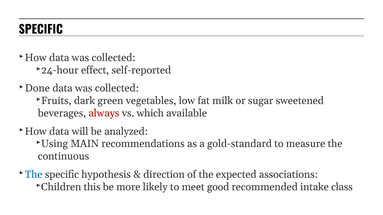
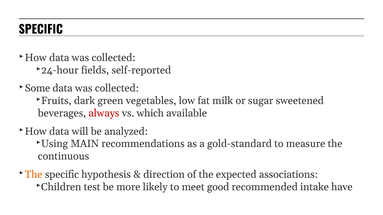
effect: effect -> fields (95, 70)
Done: Done -> Some (37, 88)
The colour: blue -> orange (34, 174)
this: this -> test (92, 187)
class: class -> have (342, 187)
